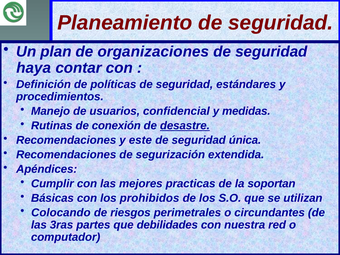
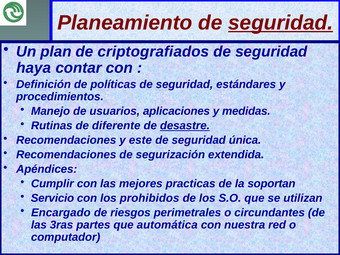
seguridad underline: none -> present (281, 23)
organizaciones: organizaciones -> criptografiados (153, 52)
confidencial: confidencial -> aplicaciones (176, 111)
conexión: conexión -> diferente (116, 126)
Básicas: Básicas -> Servicio (52, 198)
Colocando: Colocando -> Encargado (61, 213)
debilidades: debilidades -> automática (167, 225)
